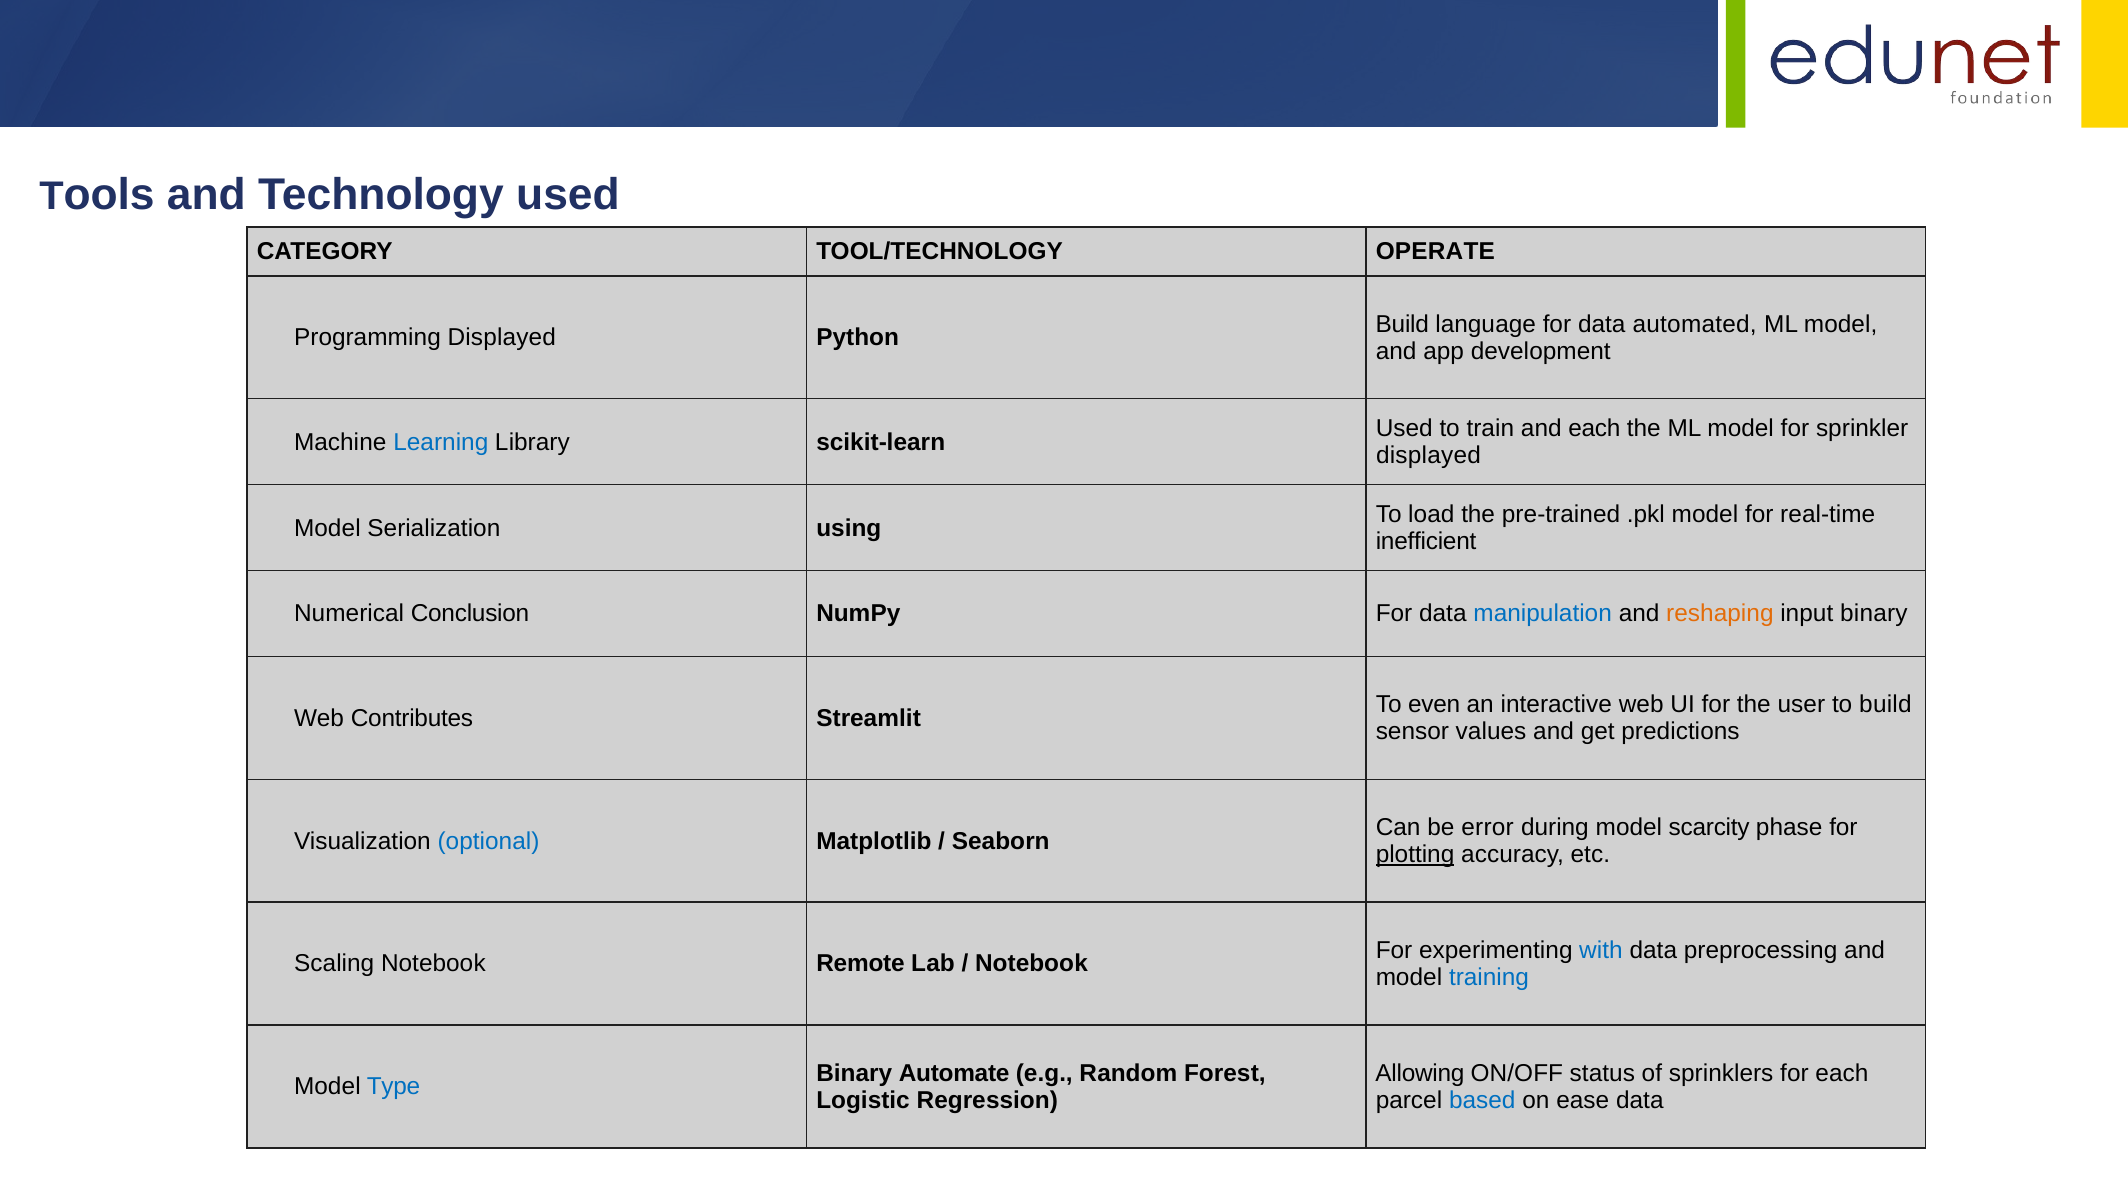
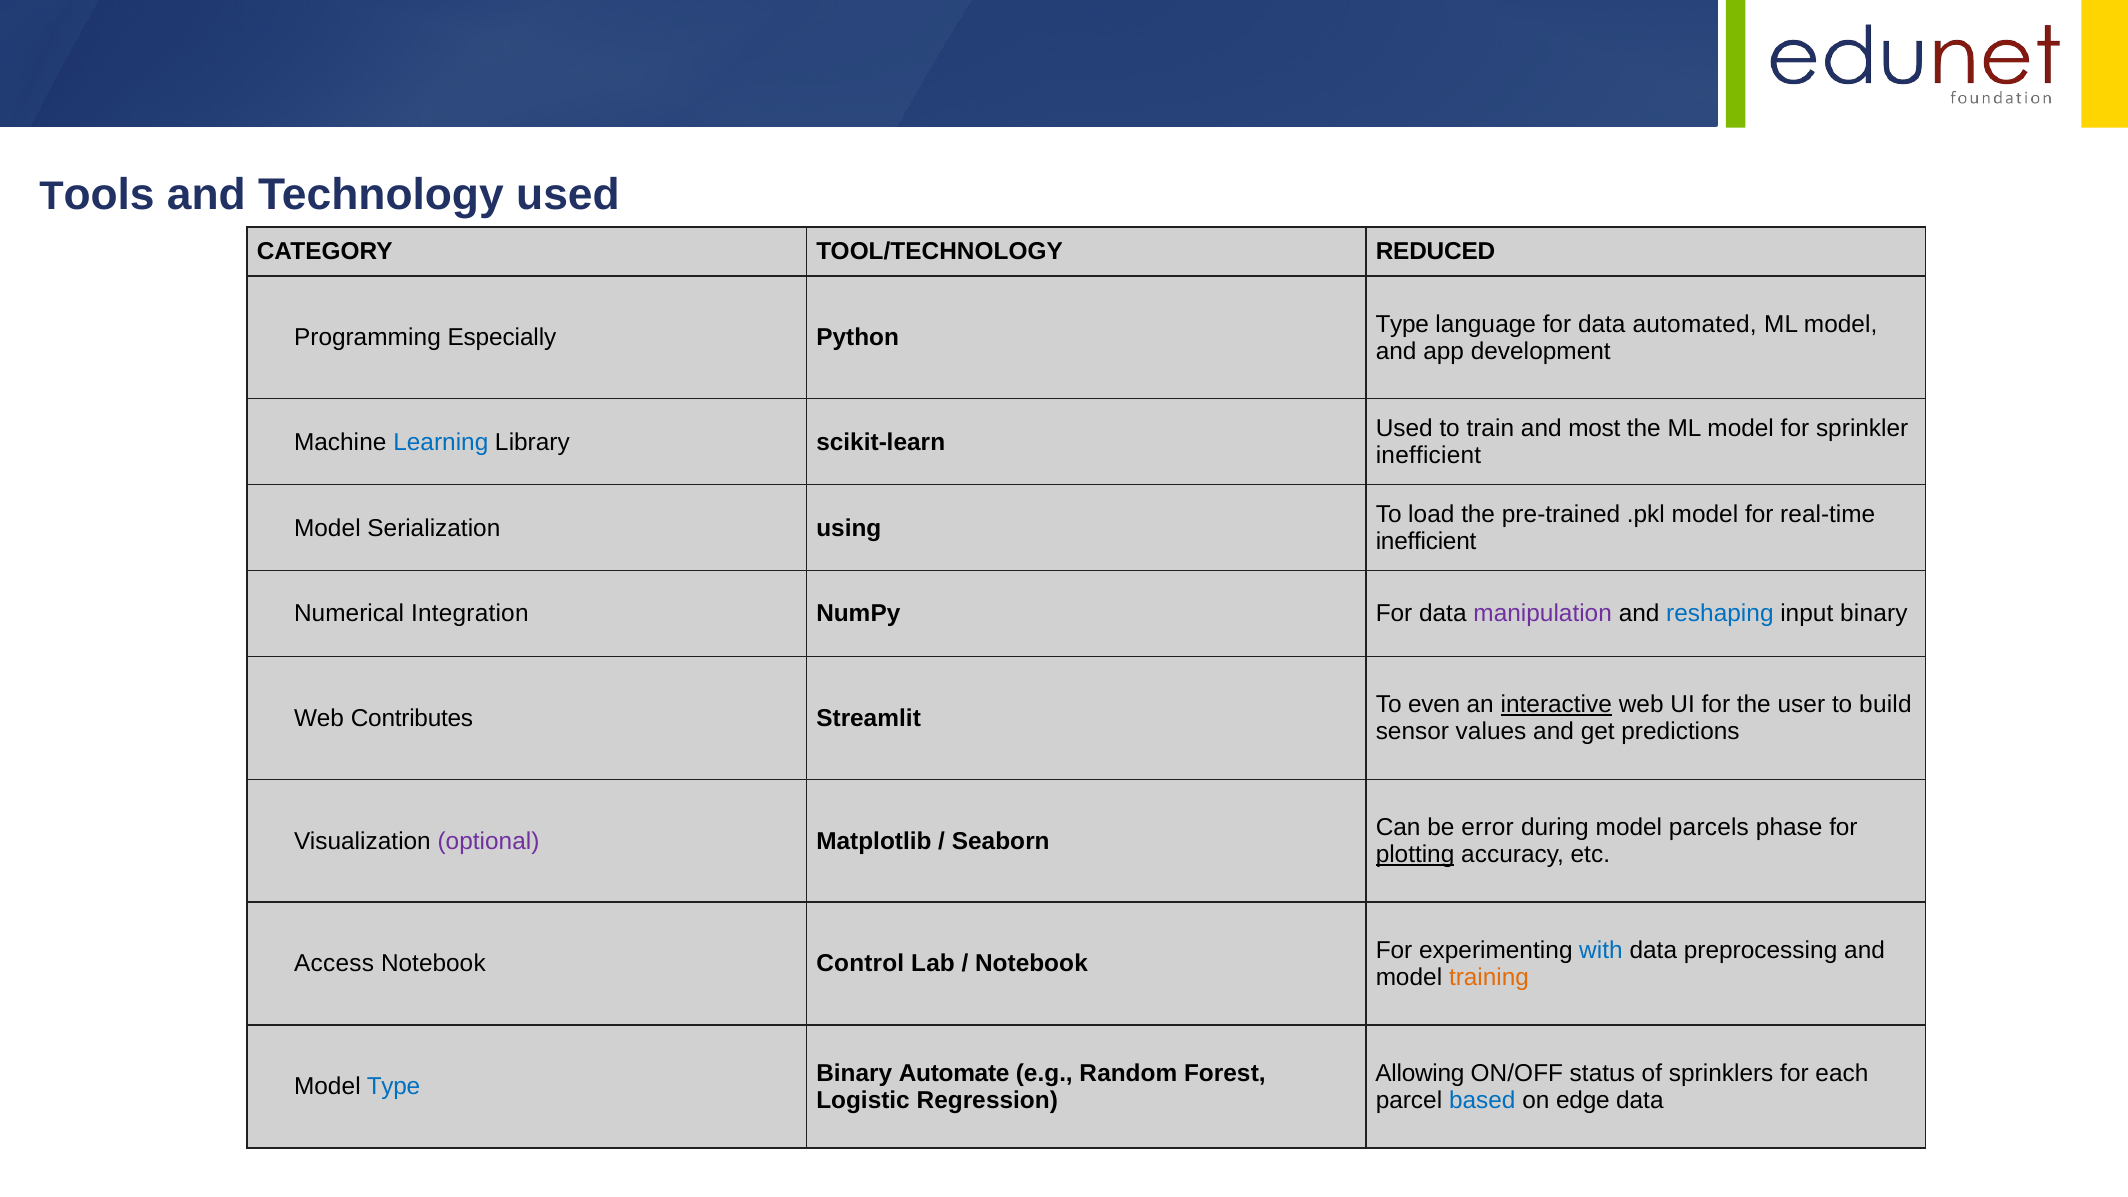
OPERATE: OPERATE -> REDUCED (1436, 252)
Build: Build -> Type (1402, 324)
Programming Displayed: Displayed -> Especially (502, 338)
and each: each -> most (1594, 429)
displayed: displayed -> inefficient (1428, 456)
Conclusion: Conclusion -> Integration (470, 614)
manipulation colour: blue -> purple (1543, 614)
reshaping colour: orange -> blue (1720, 614)
interactive underline: none -> present (1556, 705)
scarcity: scarcity -> parcels (1709, 828)
optional colour: blue -> purple (488, 841)
Scaling: Scaling -> Access (334, 964)
Remote: Remote -> Control (860, 964)
training colour: blue -> orange (1489, 978)
ease: ease -> edge (1583, 1100)
